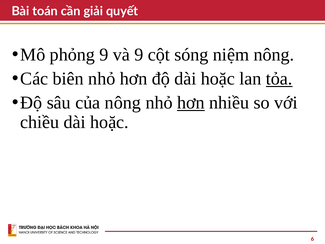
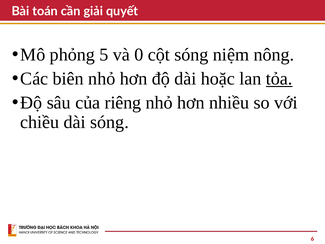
phỏng 9: 9 -> 5 (104, 55)
và 9: 9 -> 0 (139, 55)
của nông: nông -> riêng (123, 103)
hơn underline: present -> none (191, 103)
chiều dài hoặc: hoặc -> sóng (109, 122)
